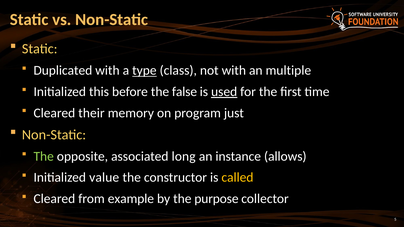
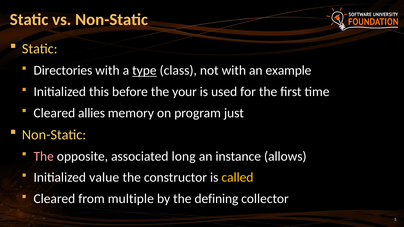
Duplicated: Duplicated -> Directories (63, 71)
multiple: multiple -> example (288, 71)
false: false -> your (185, 92)
used underline: present -> none (224, 92)
their: their -> allies (92, 113)
The colour: light green -> pink (44, 157)
example: example -> multiple (131, 199)
purpose: purpose -> defining (216, 199)
